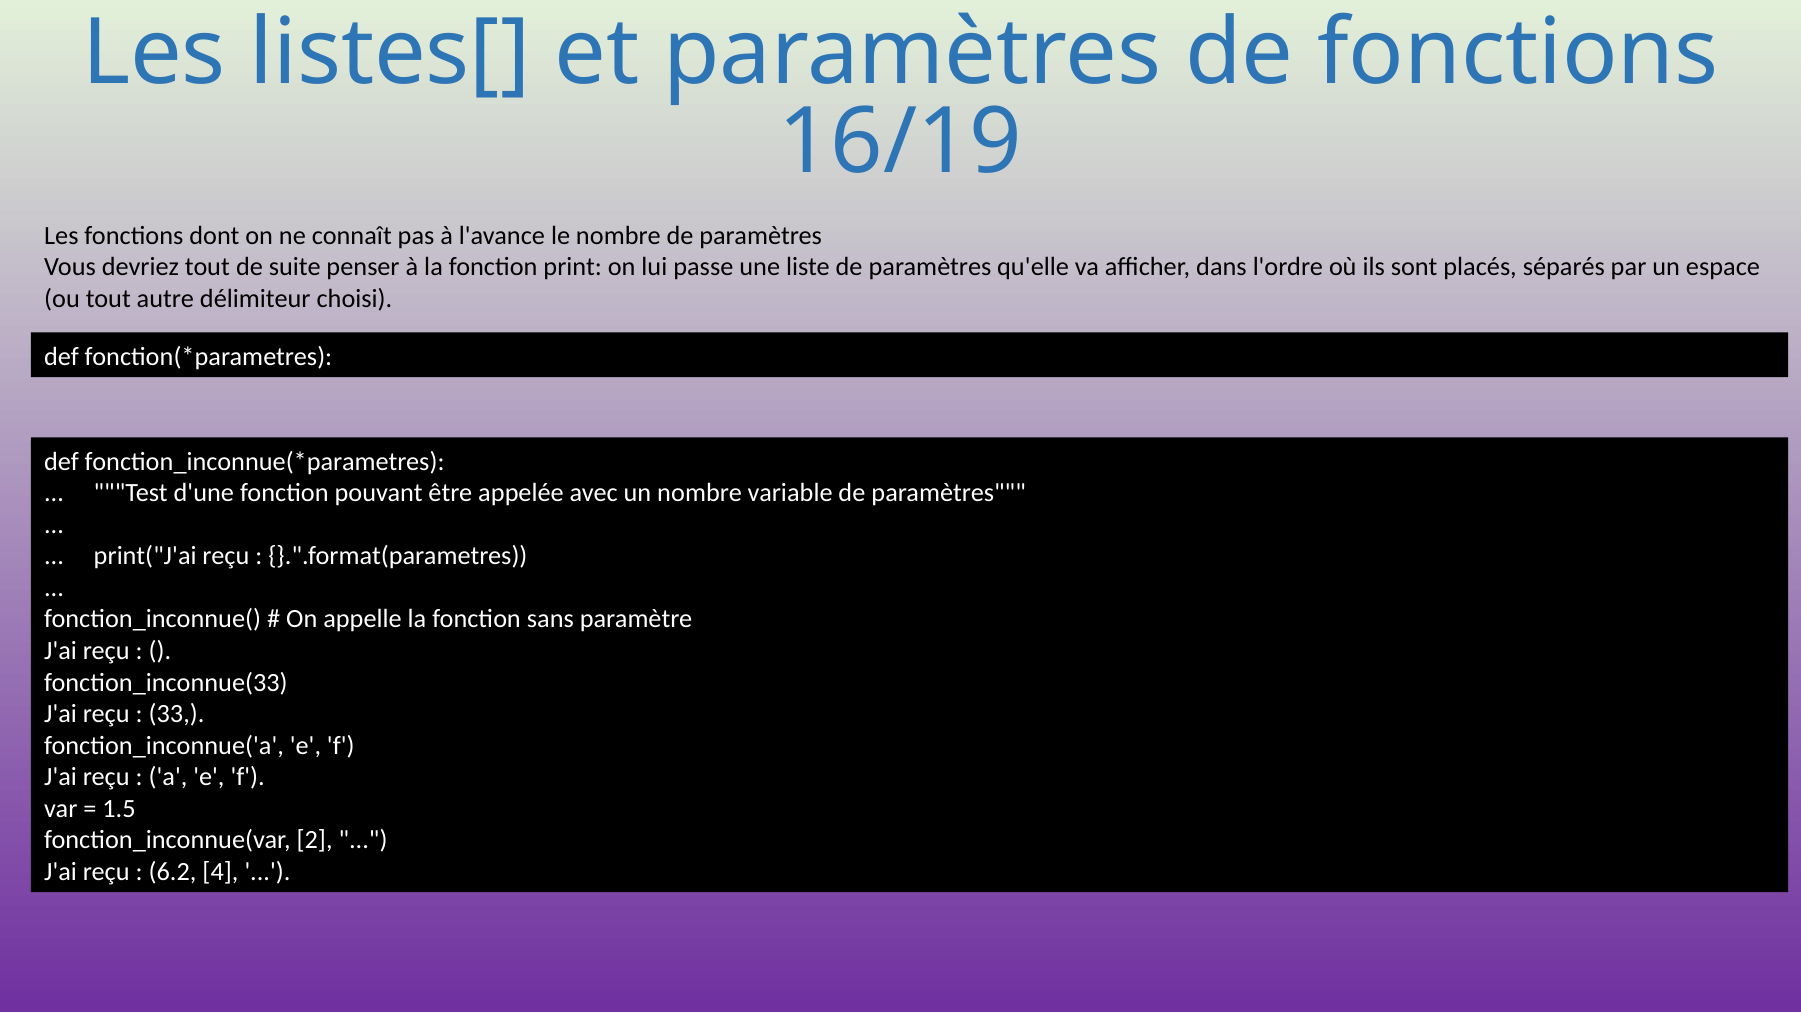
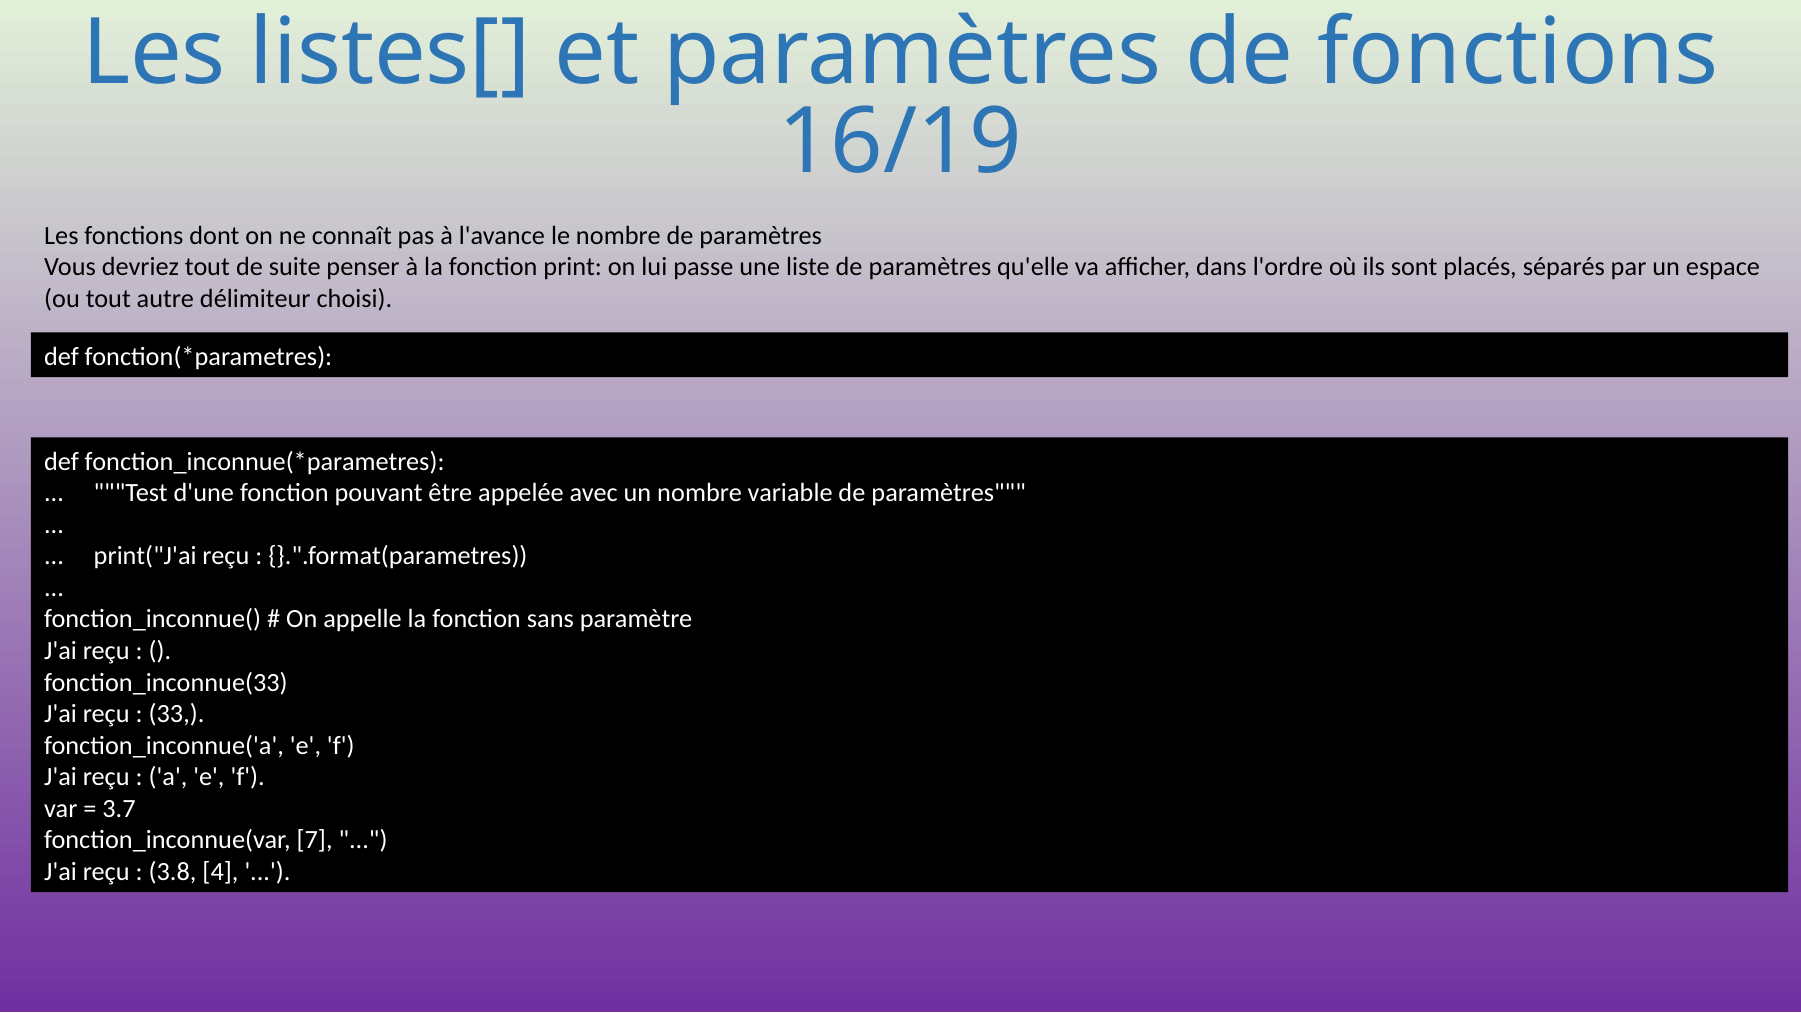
1.5: 1.5 -> 3.7 (119, 809)
2: 2 -> 7 (315, 840)
6.2: 6.2 -> 3.8 (173, 872)
